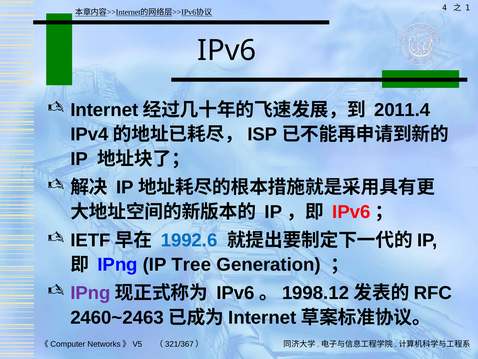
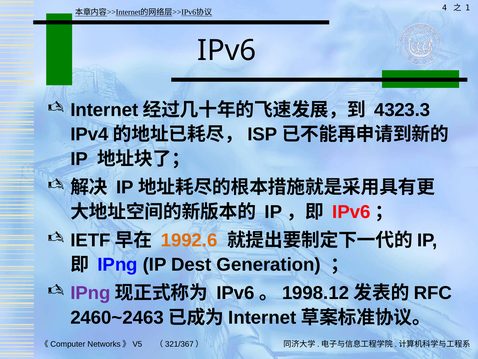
2011.4: 2011.4 -> 4323.3 (402, 110)
1992.6 colour: blue -> orange (189, 240)
Tree: Tree -> Dest (191, 264)
